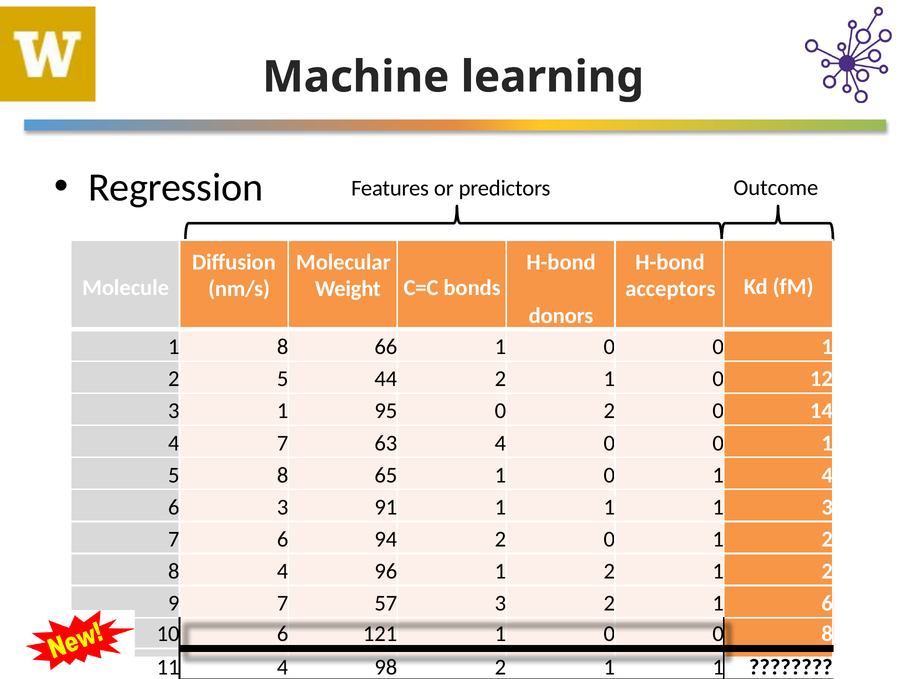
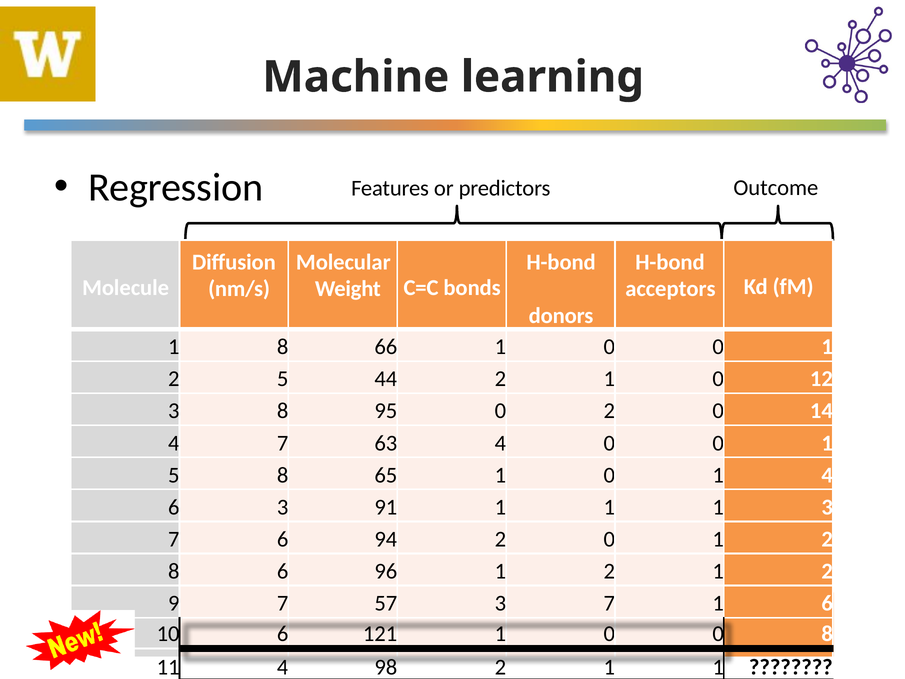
3 1: 1 -> 8 (283, 411)
8 4: 4 -> 6 (283, 571)
57 3 2: 2 -> 7 (609, 603)
